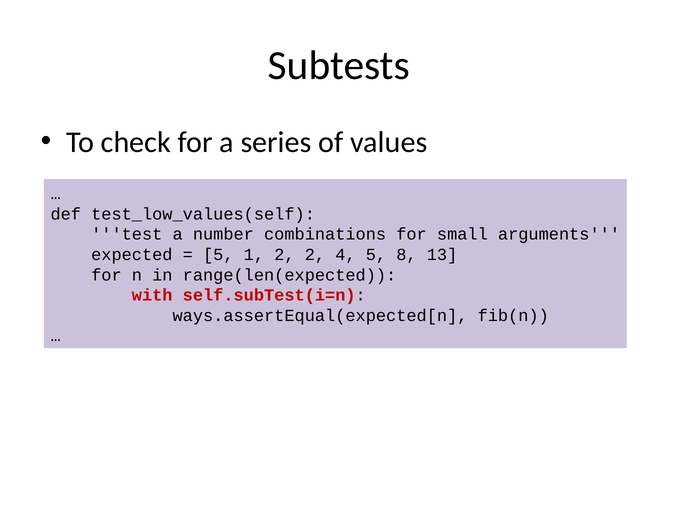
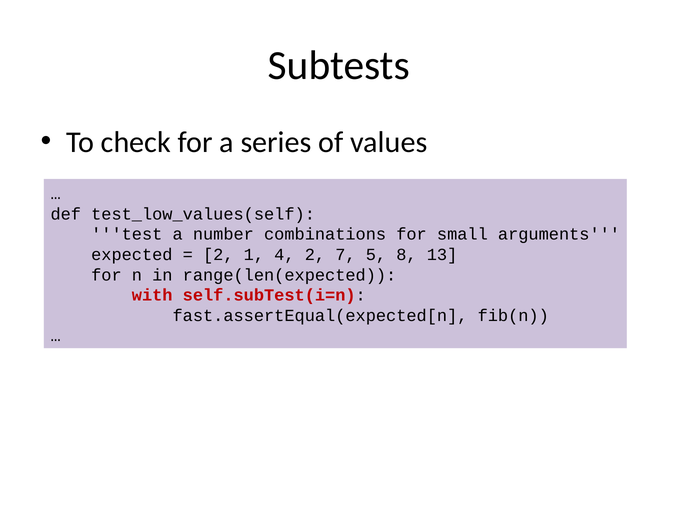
5: 5 -> 2 (218, 255)
1 2: 2 -> 4 (284, 255)
4: 4 -> 7 (345, 255)
ways.assertEqual(expected[n: ways.assertEqual(expected[n -> fast.assertEqual(expected[n (320, 316)
